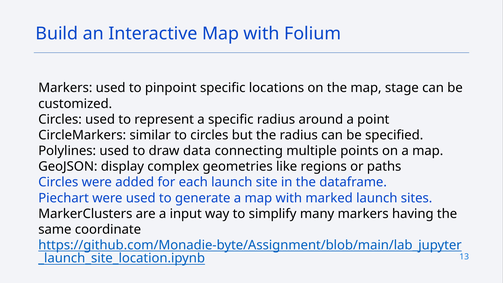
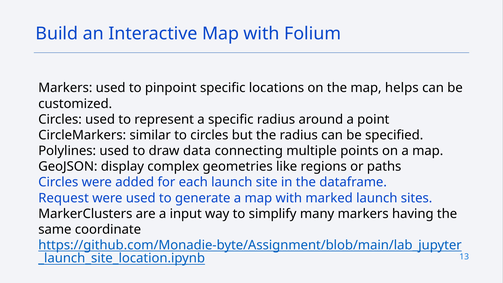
stage: stage -> helps (402, 88)
Piechart: Piechart -> Request (64, 198)
